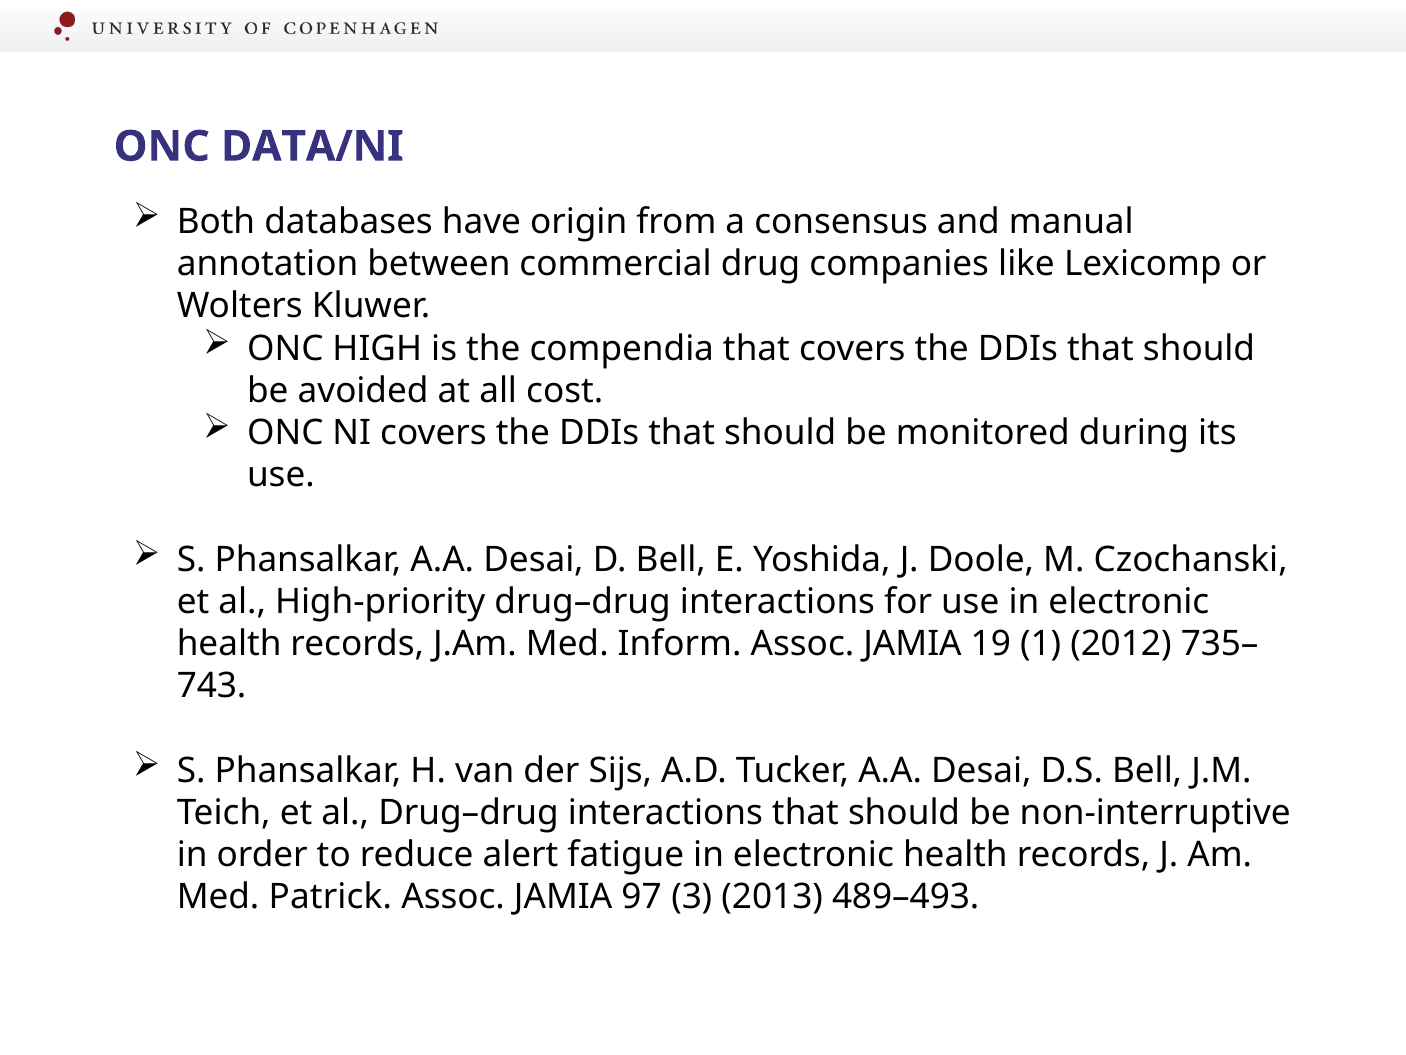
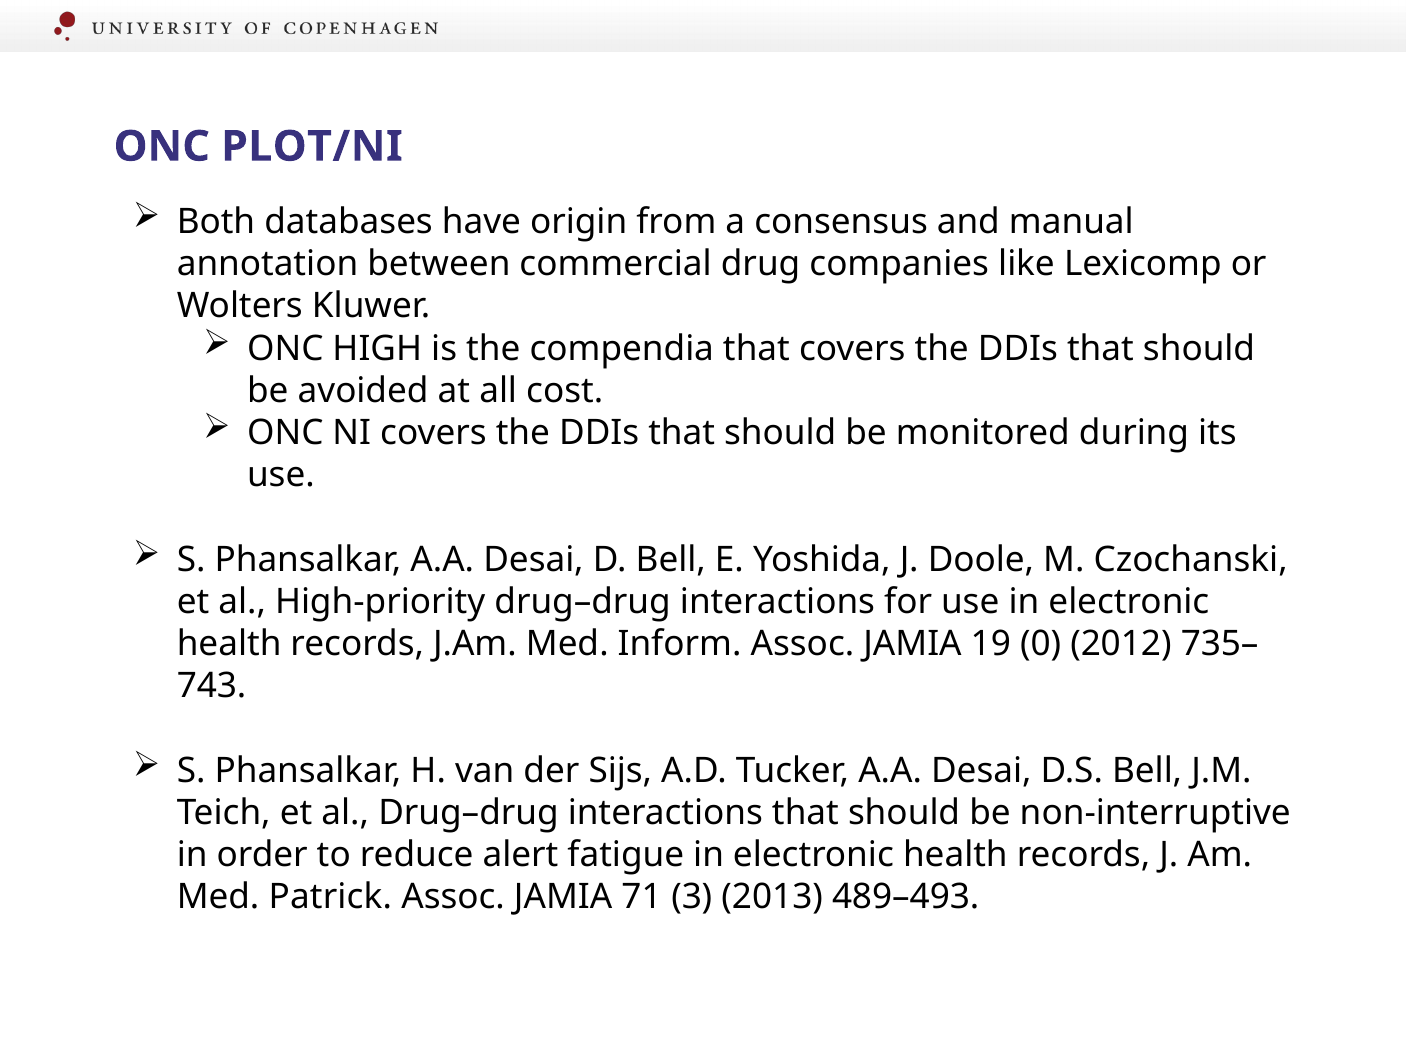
DATA/NI: DATA/NI -> PLOT/NI (312, 146)
1: 1 -> 0 (1041, 644)
97: 97 -> 71 (642, 897)
